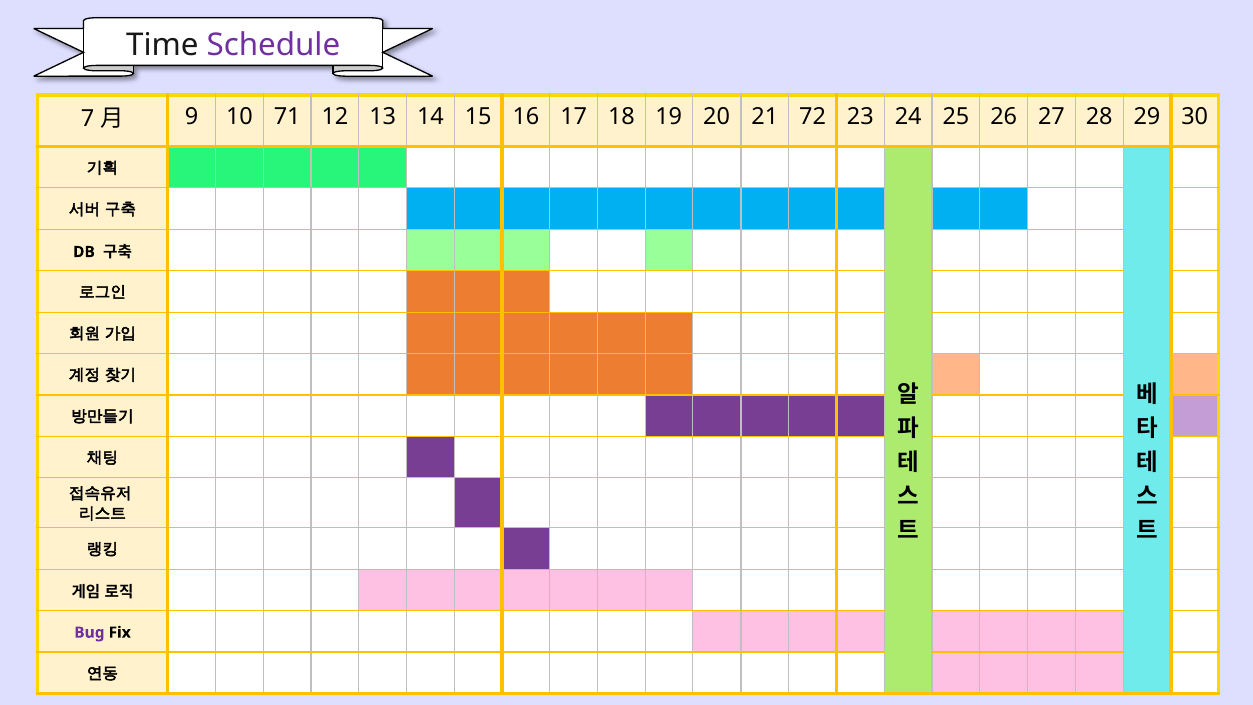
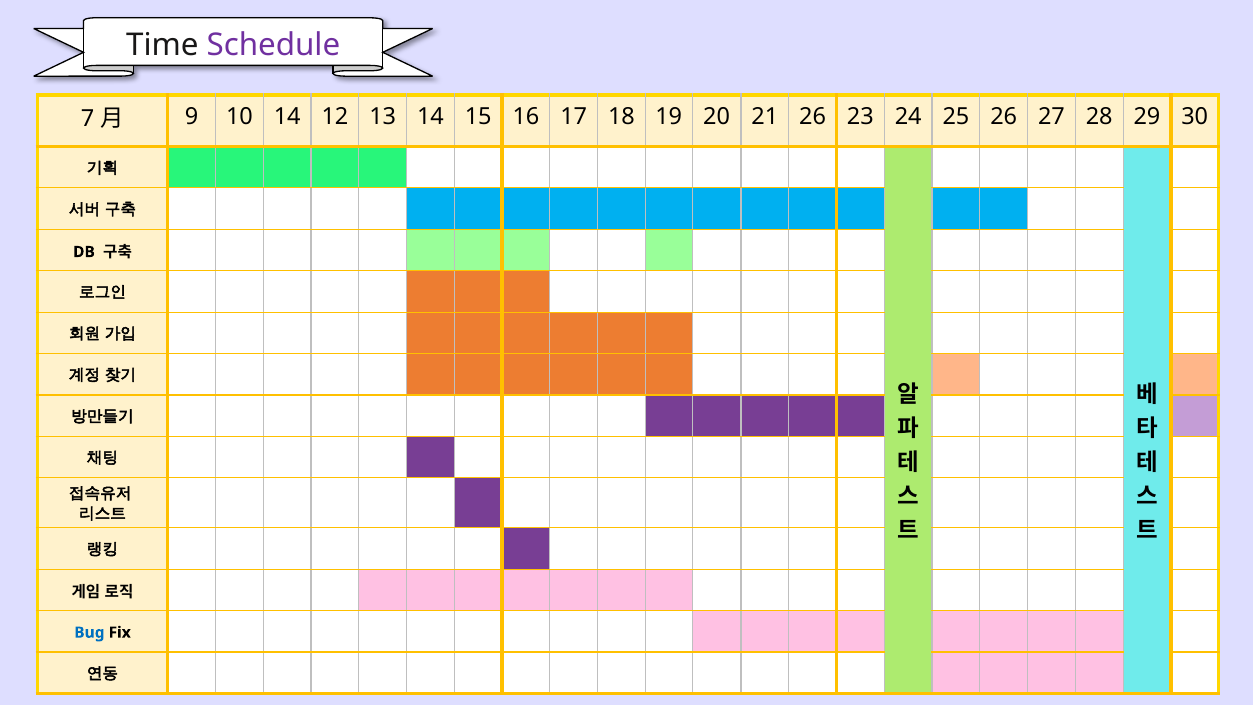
10 71: 71 -> 14 (287, 117)
21 72: 72 -> 26 (813, 117)
Bug colour: purple -> blue (89, 632)
